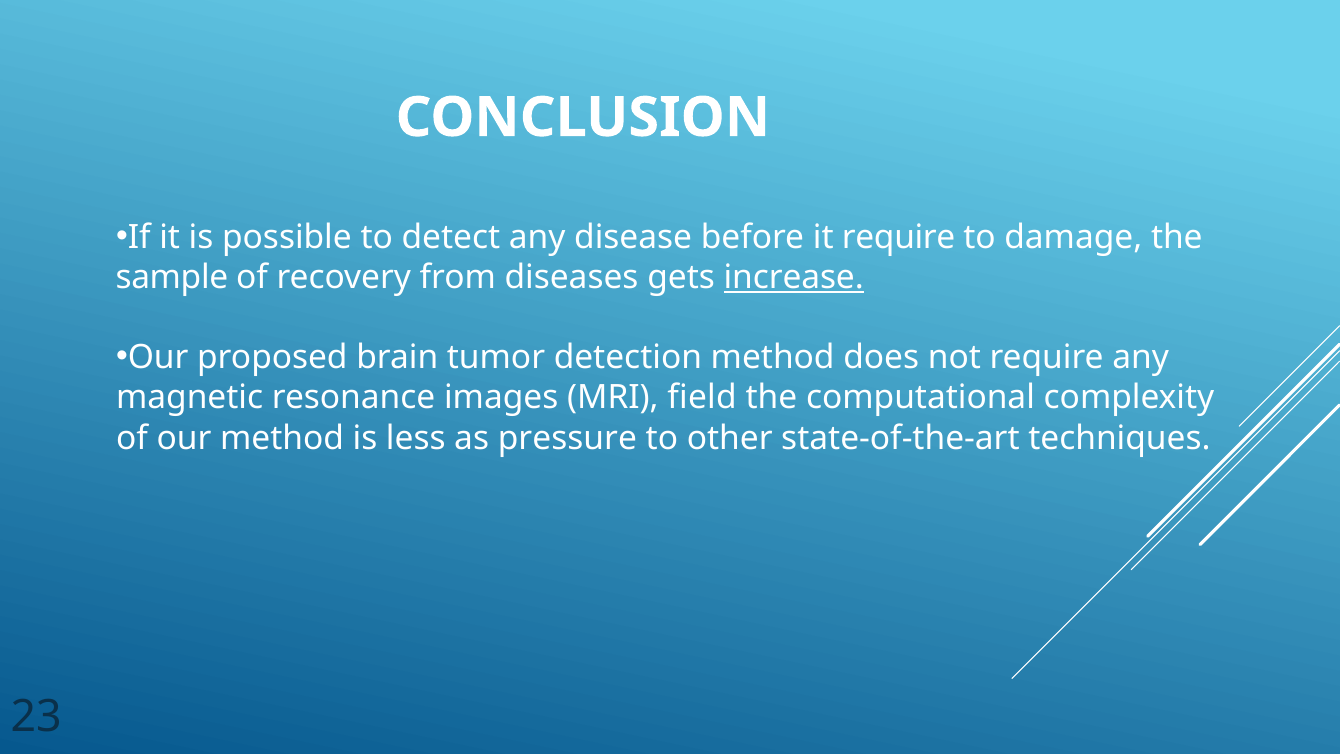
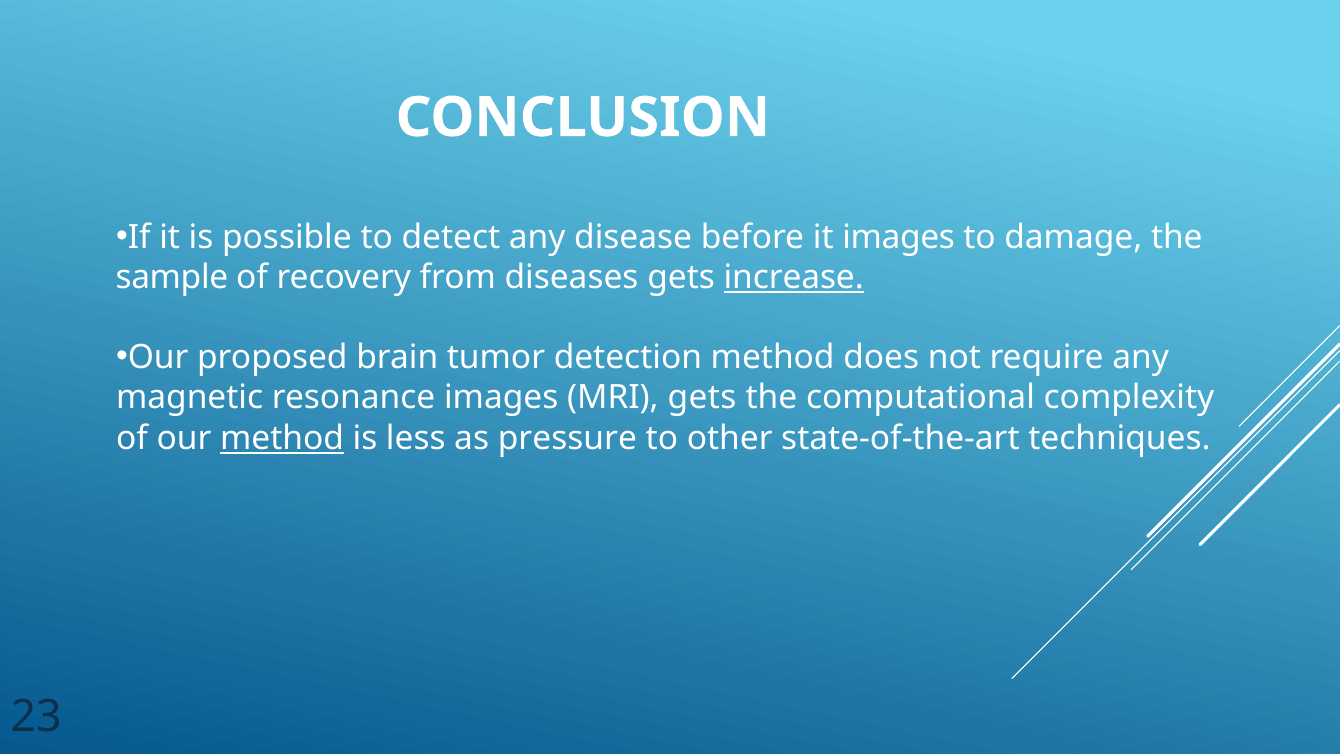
it require: require -> images (899, 237)
MRI field: field -> gets (702, 398)
method underline: none -> present (282, 438)
